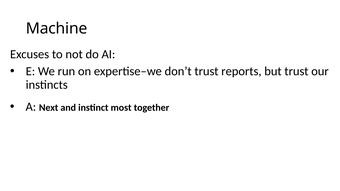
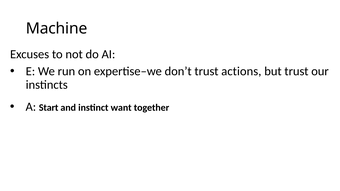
reports: reports -> actions (241, 71)
Next: Next -> Start (49, 108)
most: most -> want (121, 108)
